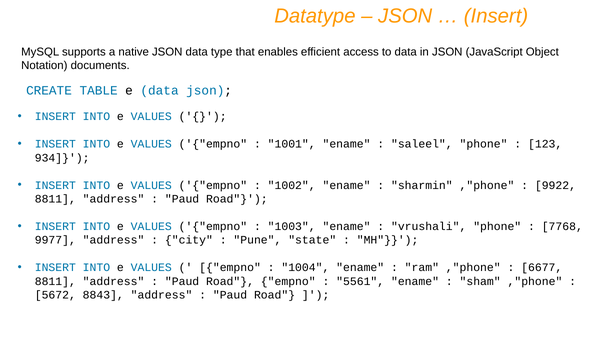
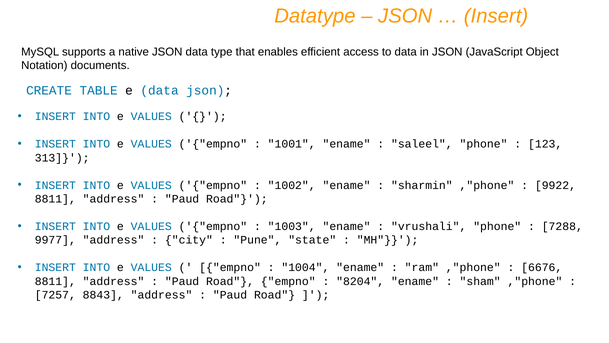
934: 934 -> 313 (62, 158)
7768: 7768 -> 7288 (562, 226)
6677: 6677 -> 6676 (542, 267)
5561: 5561 -> 8204 (360, 281)
5672: 5672 -> 7257 (55, 295)
